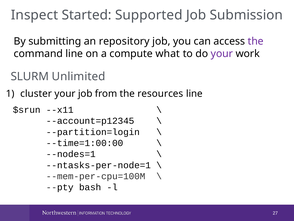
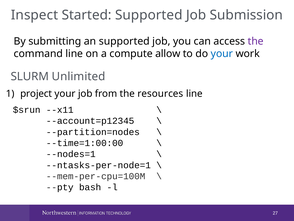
an repository: repository -> supported (124, 41)
what: what -> allow (168, 54)
your colour: purple -> blue (222, 54)
cluster: cluster -> project (36, 94)
--partition=login: --partition=login -> --partition=nodes (93, 132)
